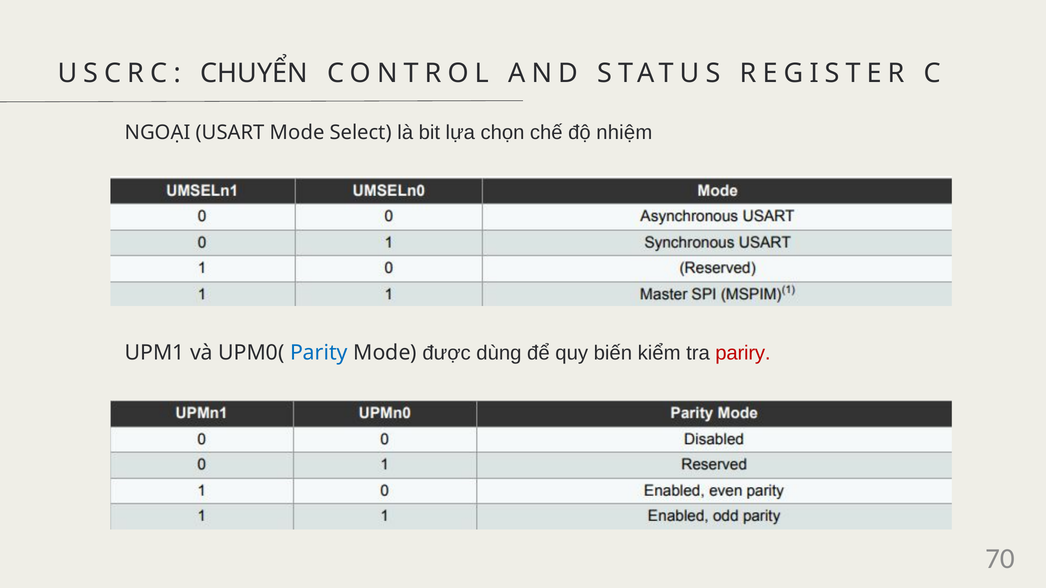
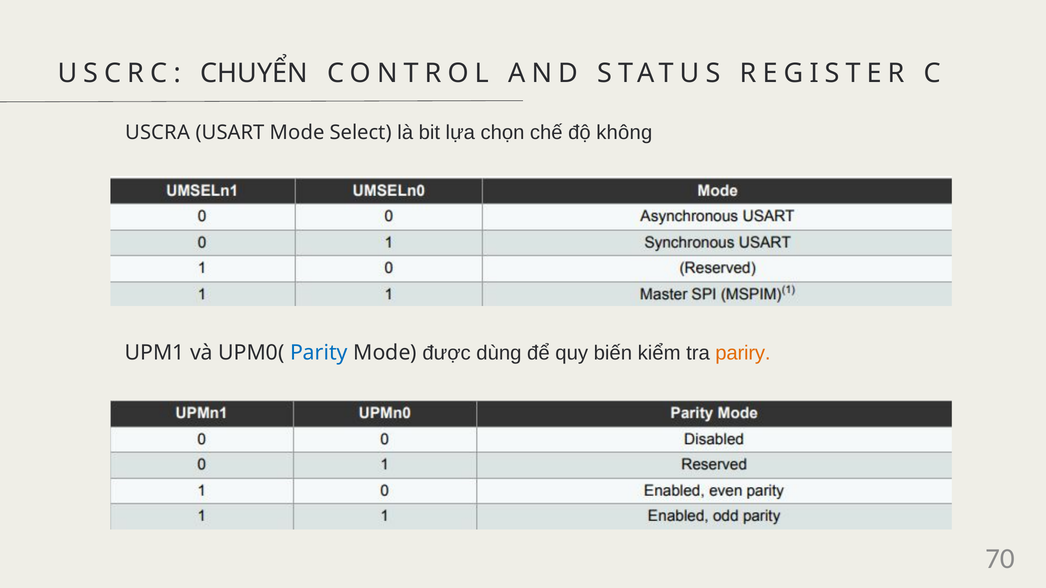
NGOẠI: NGOẠI -> USCRA (158, 132)
nhiệm: nhiệm -> không (624, 132)
pariry colour: red -> orange (743, 353)
